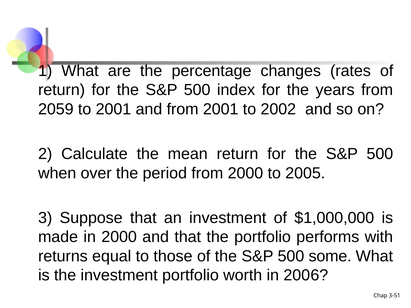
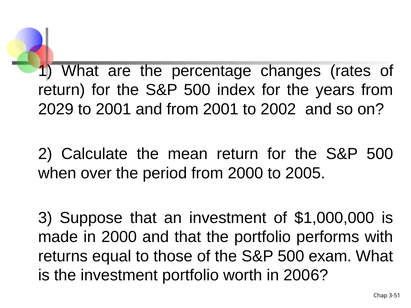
2059: 2059 -> 2029 (56, 109)
some: some -> exam (330, 256)
